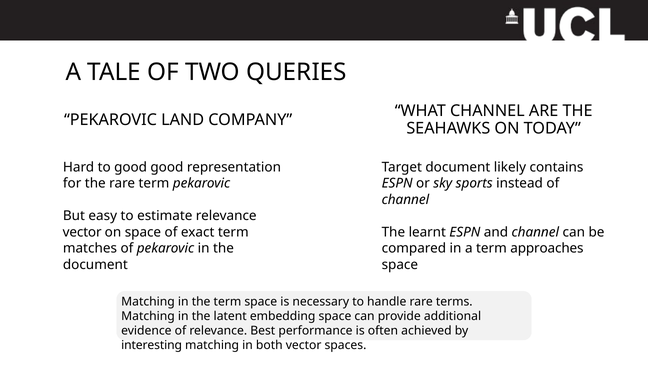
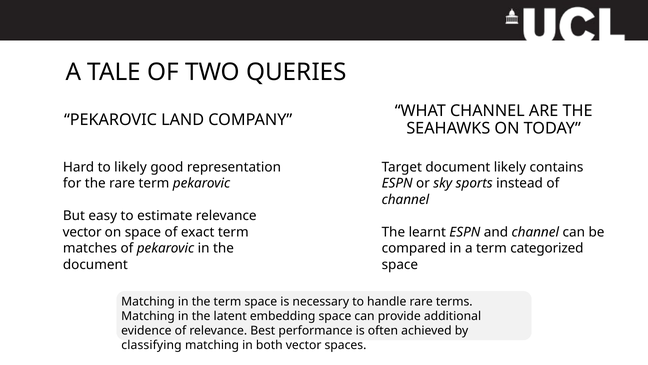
to good: good -> likely (130, 167)
approaches: approaches -> categorized (547, 248)
interesting: interesting -> classifying (151, 345)
